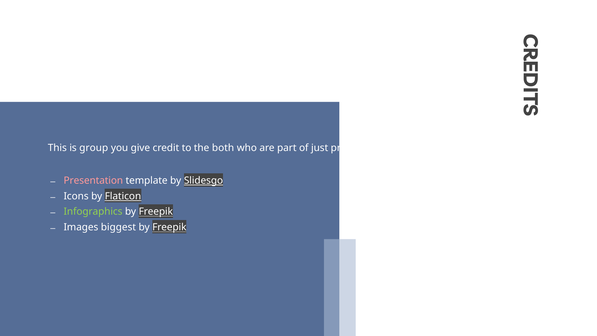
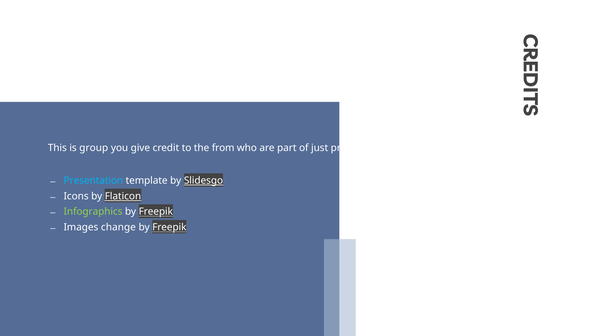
both: both -> from (223, 148)
Presentation colour: pink -> light blue (93, 180)
biggest: biggest -> change (118, 227)
